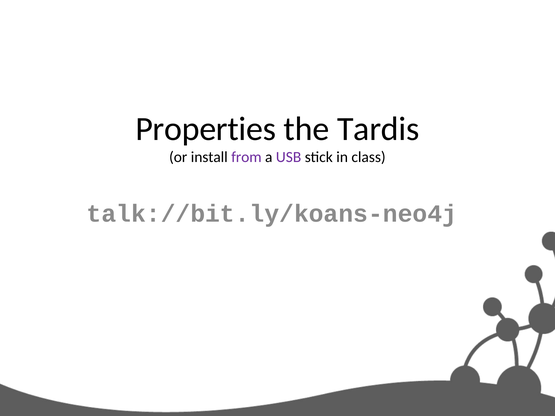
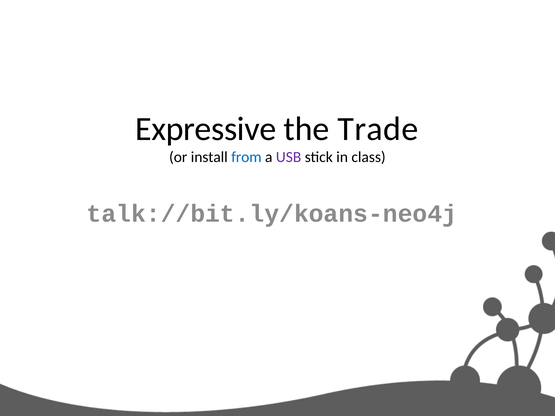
Properties: Properties -> Expressive (206, 129)
Tardis: Tardis -> Trade (378, 129)
from colour: purple -> blue (246, 157)
